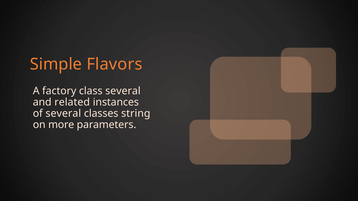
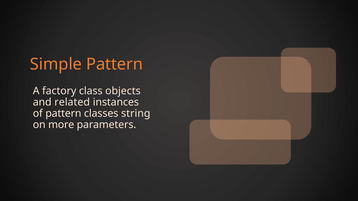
Simple Flavors: Flavors -> Pattern (115, 64)
class several: several -> objects (123, 91)
of several: several -> pattern (63, 114)
